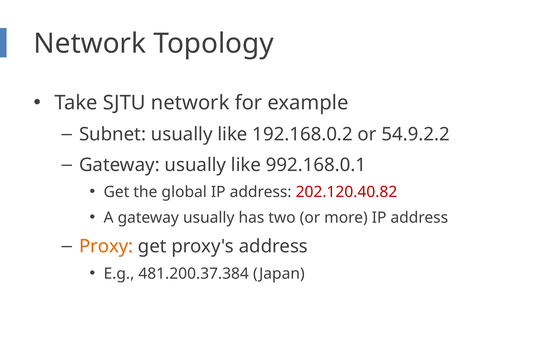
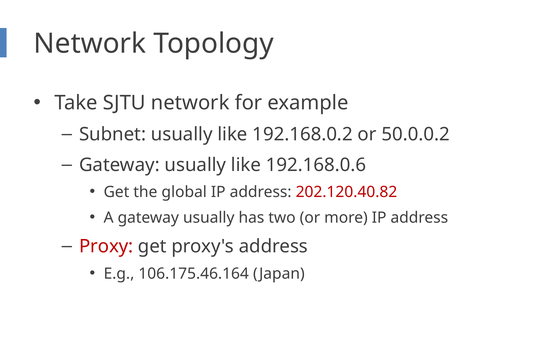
54.9.2.2: 54.9.2.2 -> 50.0.0.2 (416, 134)
992.168.0.1: 992.168.0.1 -> 192.168.0.6 (316, 165)
Proxy colour: orange -> red (106, 246)
481.200.37.384: 481.200.37.384 -> 106.175.46.164 (194, 274)
